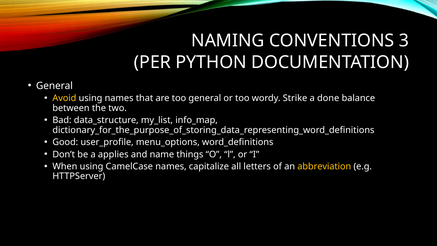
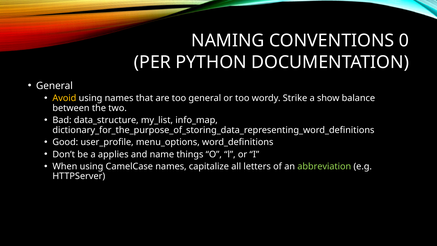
3: 3 -> 0 (404, 41)
done: done -> show (328, 98)
abbreviation colour: yellow -> light green (324, 166)
